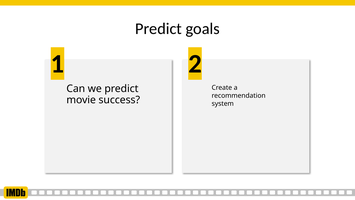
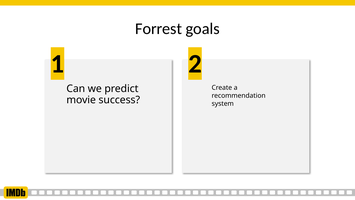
Predict: Predict -> Forrest (159, 29)
